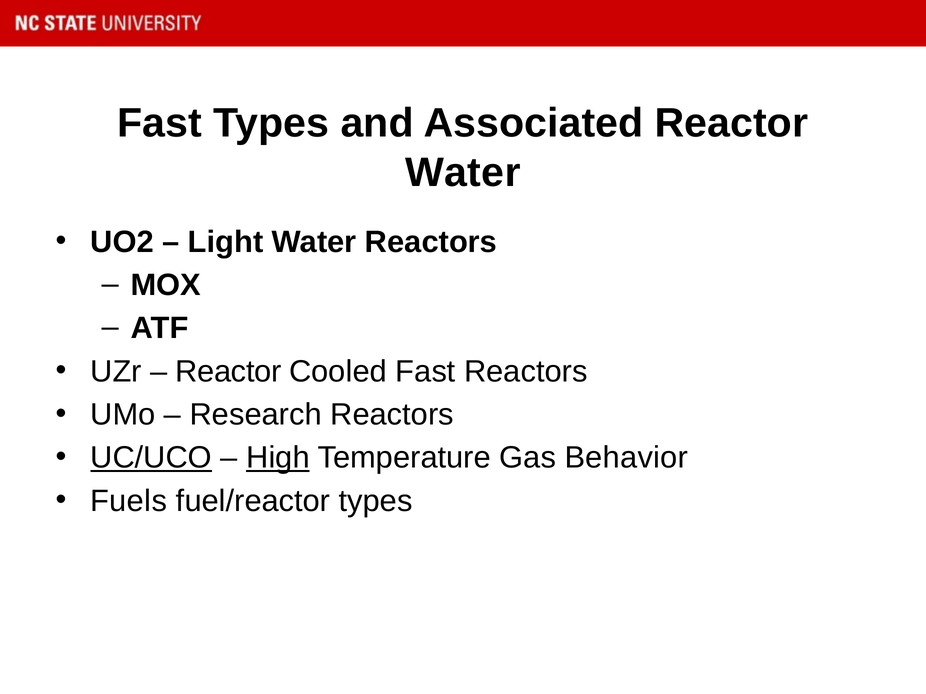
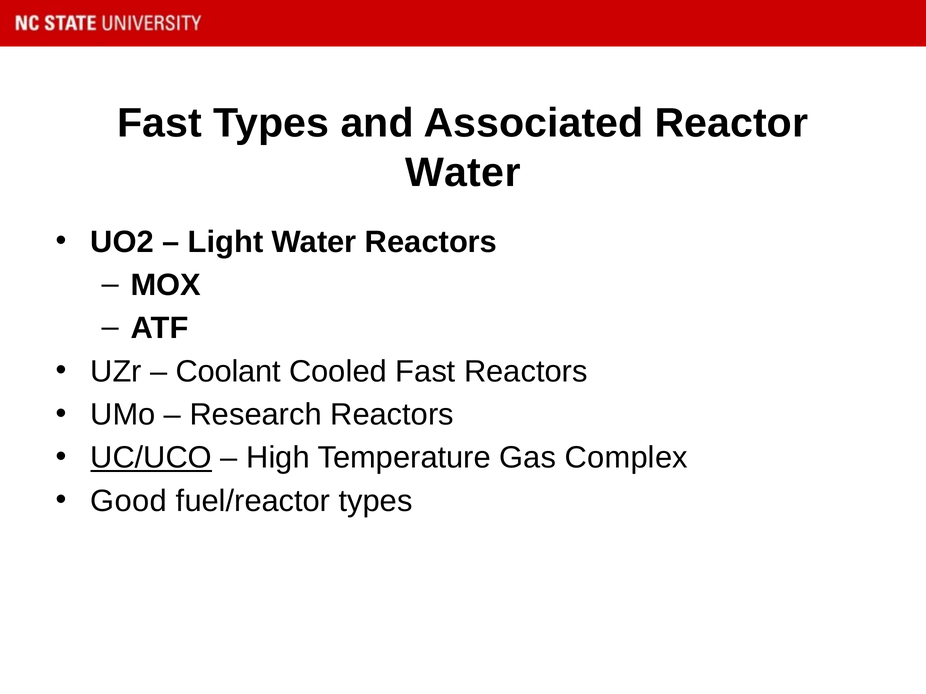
Reactor: Reactor -> Coolant (228, 372)
High underline: present -> none (278, 458)
Behavior: Behavior -> Complex (626, 458)
Fuels: Fuels -> Good (129, 501)
